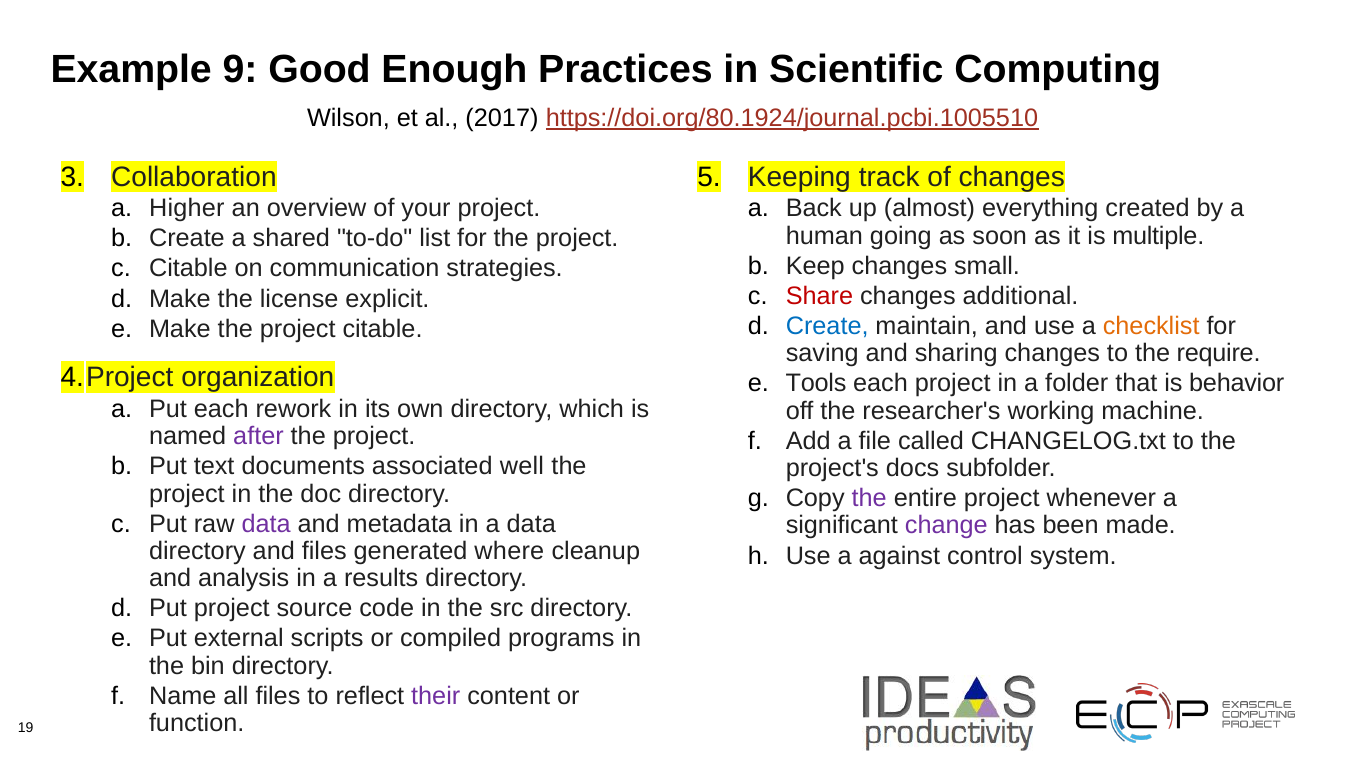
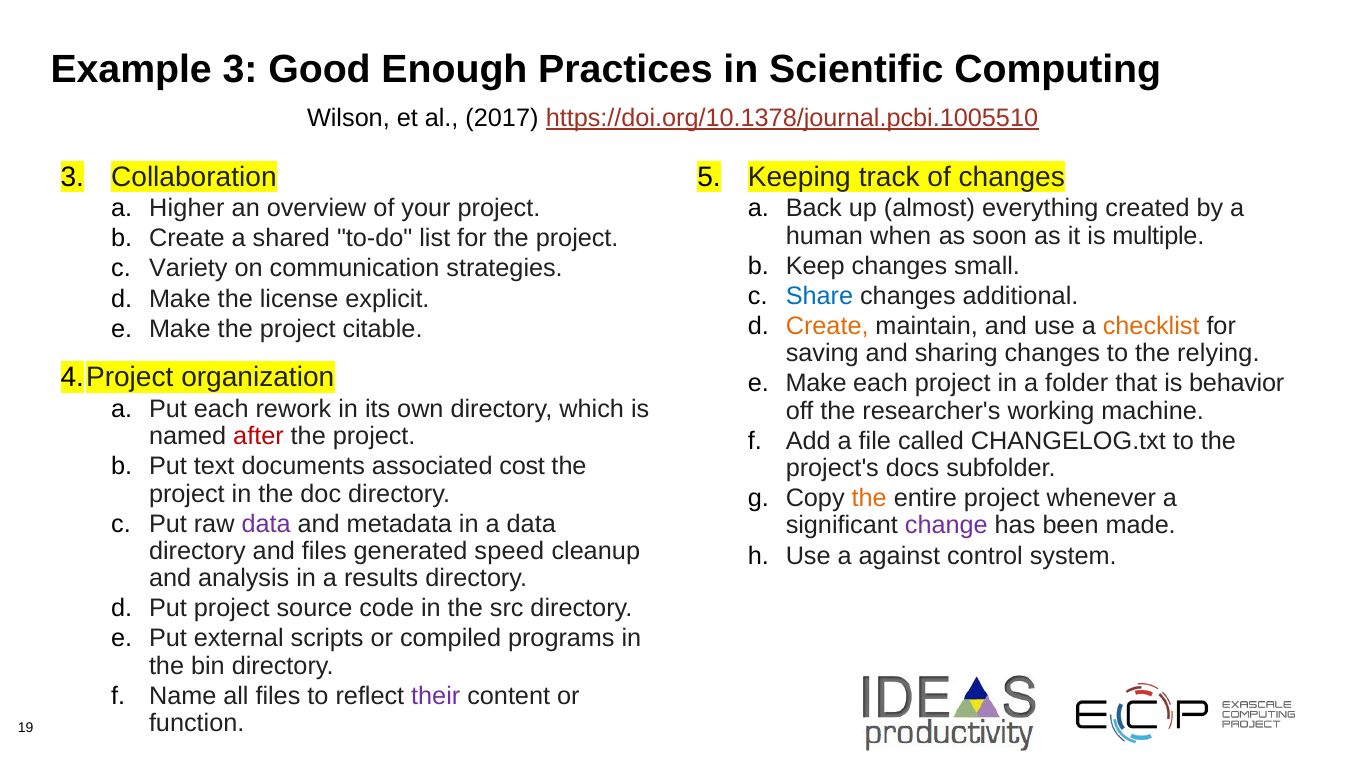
Example 9: 9 -> 3 (240, 70)
https://doi.org/80.1924/journal.pcbi.1005510: https://doi.org/80.1924/journal.pcbi.1005510 -> https://doi.org/10.1378/journal.pcbi.1005510 (792, 118)
going: going -> when (901, 236)
Citable: Citable -> Variety (188, 269)
Share colour: red -> blue (819, 296)
Create colour: blue -> orange (827, 326)
require: require -> relying (1218, 353)
Tools: Tools -> Make (816, 383)
after colour: purple -> red (258, 436)
well: well -> cost (522, 466)
the colour: purple -> orange (869, 498)
where: where -> speed (509, 551)
